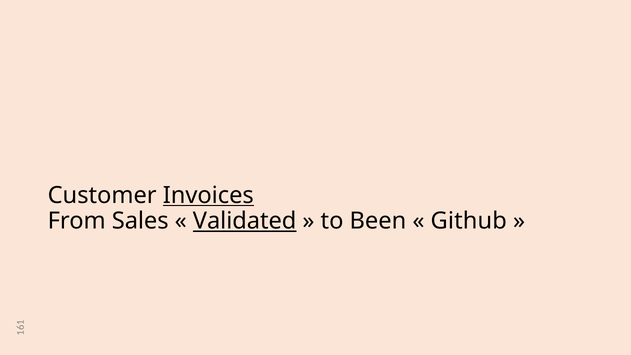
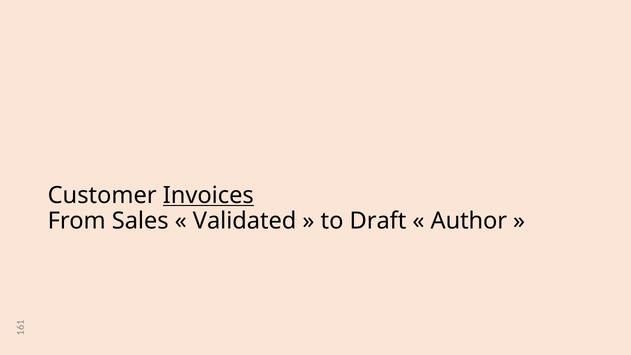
Validated underline: present -> none (245, 221)
Been: Been -> Draft (378, 221)
Github: Github -> Author (469, 221)
